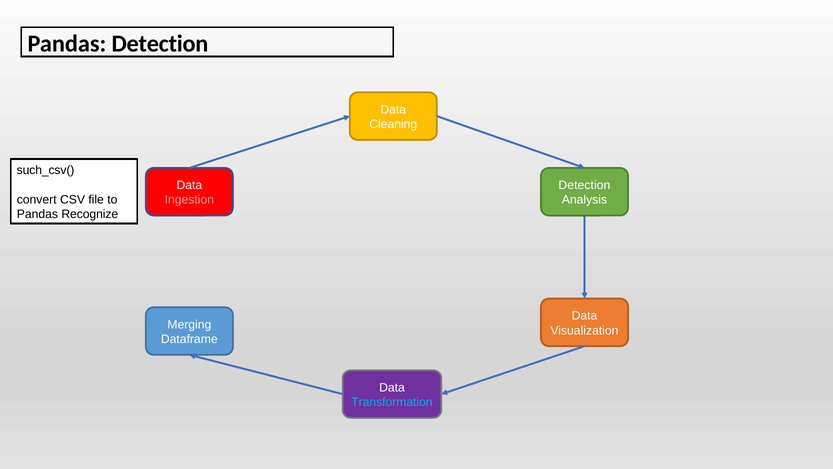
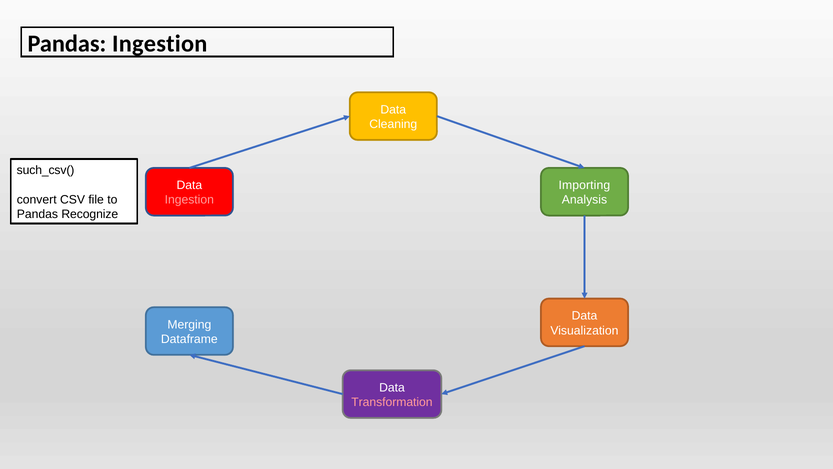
Pandas Detection: Detection -> Ingestion (160, 44)
Detection: Detection -> Importing (584, 185)
Transformation colour: light blue -> pink (392, 402)
